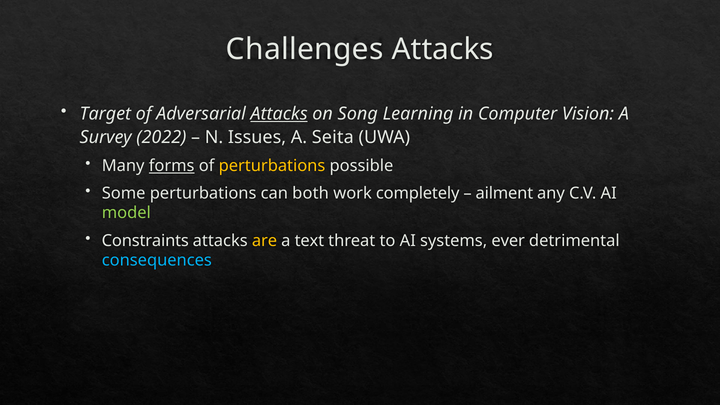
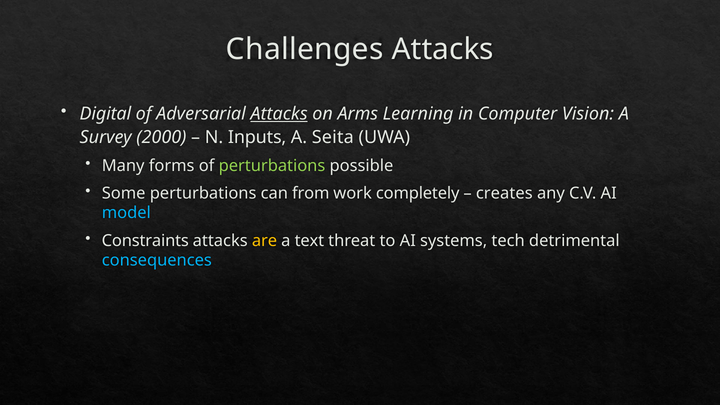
Target: Target -> Digital (105, 114)
Song: Song -> Arms (358, 114)
2022: 2022 -> 2000 (161, 137)
Issues: Issues -> Inputs (257, 137)
forms underline: present -> none (172, 166)
perturbations colour: yellow -> light green (272, 166)
both: both -> from (311, 193)
ailment: ailment -> creates (504, 193)
model colour: light green -> light blue (126, 213)
ever: ever -> tech (508, 241)
